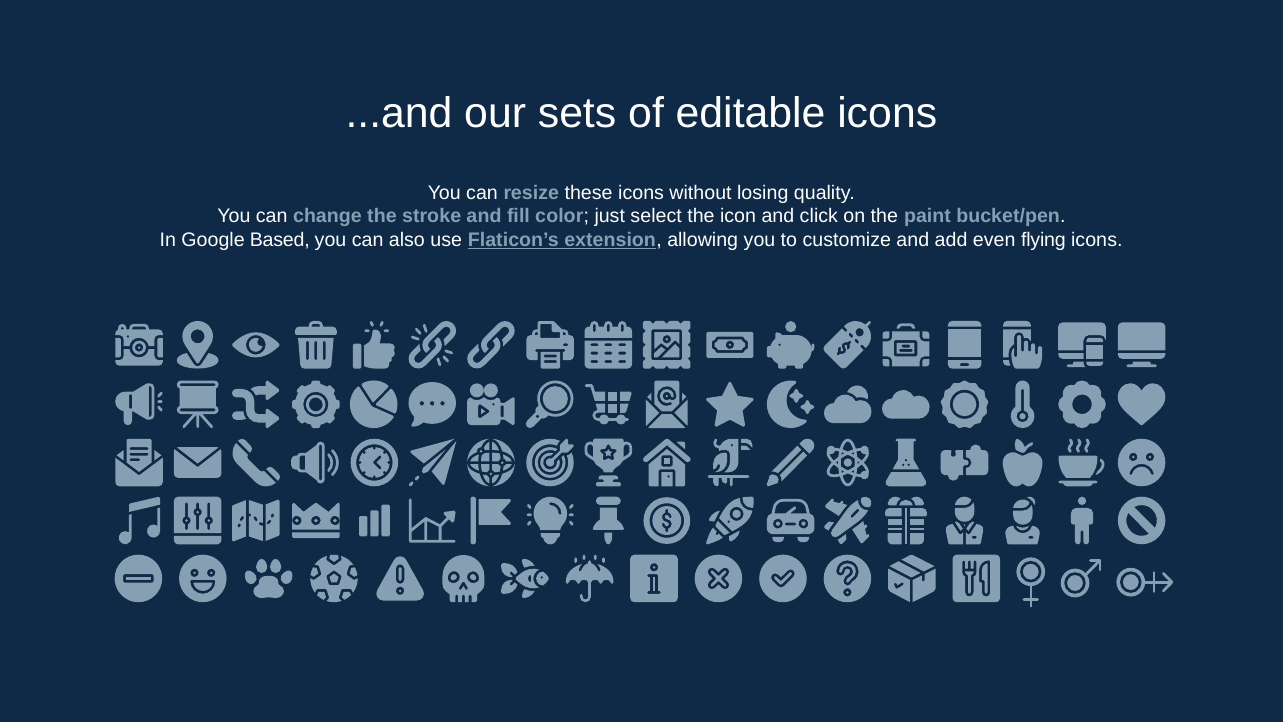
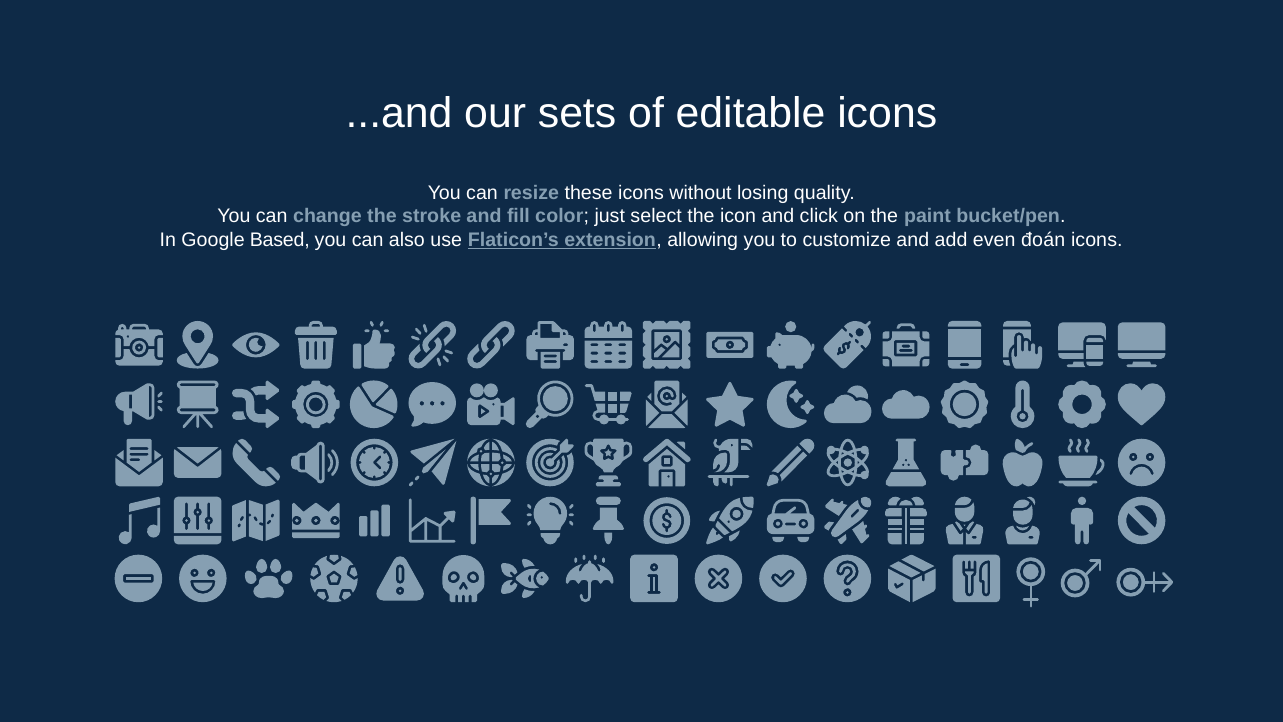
flying: flying -> đoán (1043, 240)
